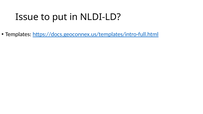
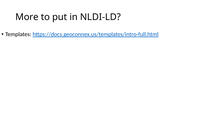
Issue: Issue -> More (27, 17)
